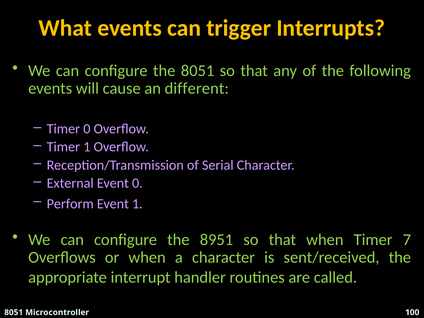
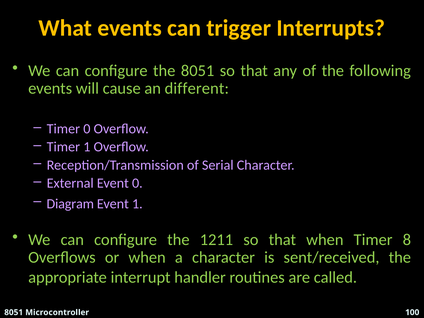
Perform: Perform -> Diagram (70, 204)
8951: 8951 -> 1211 (216, 240)
7: 7 -> 8 (407, 240)
